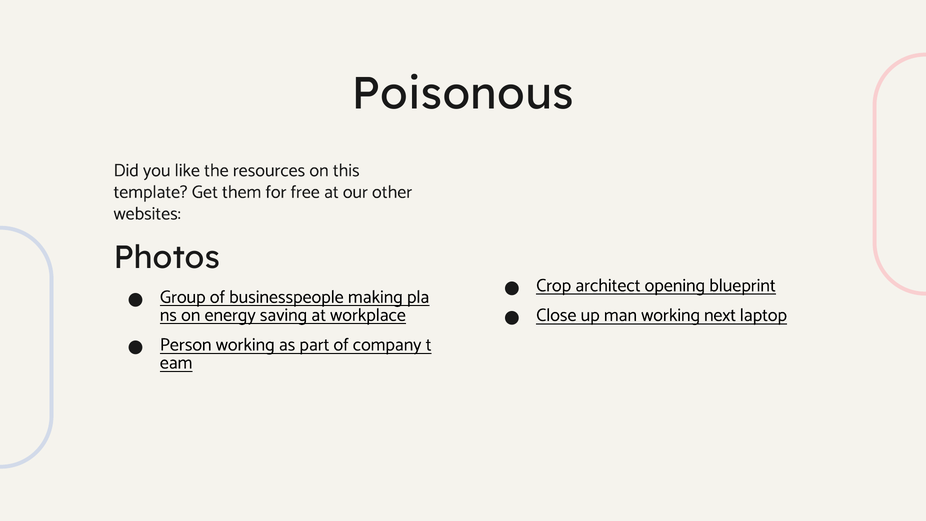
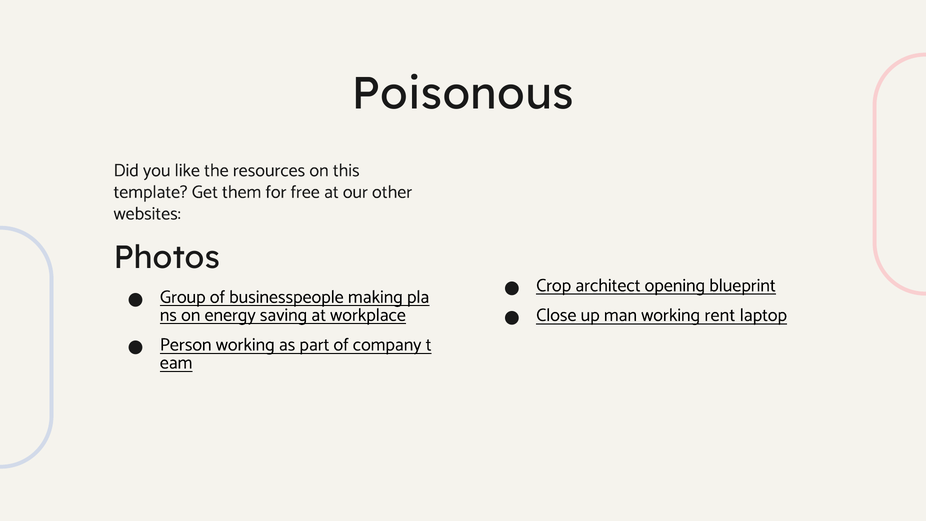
next: next -> rent (720, 315)
